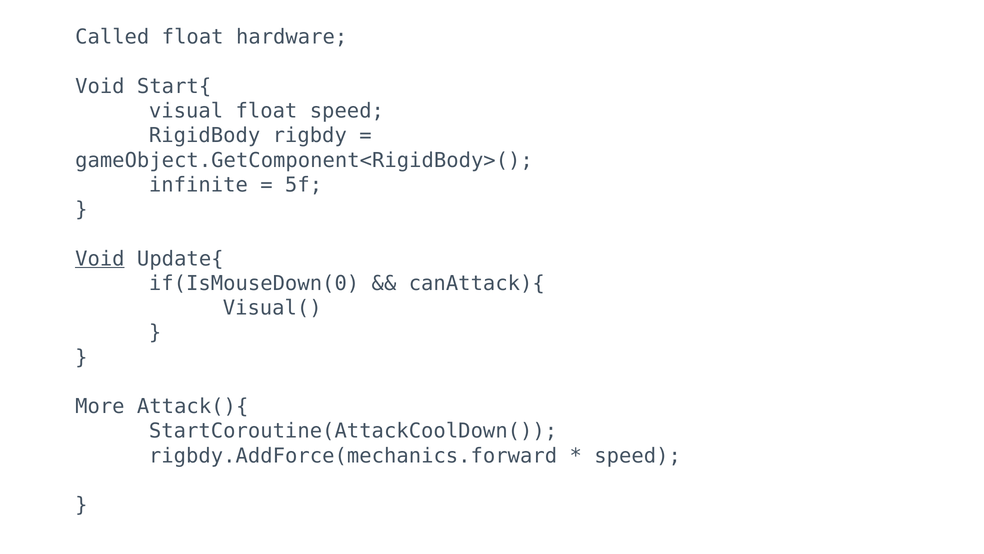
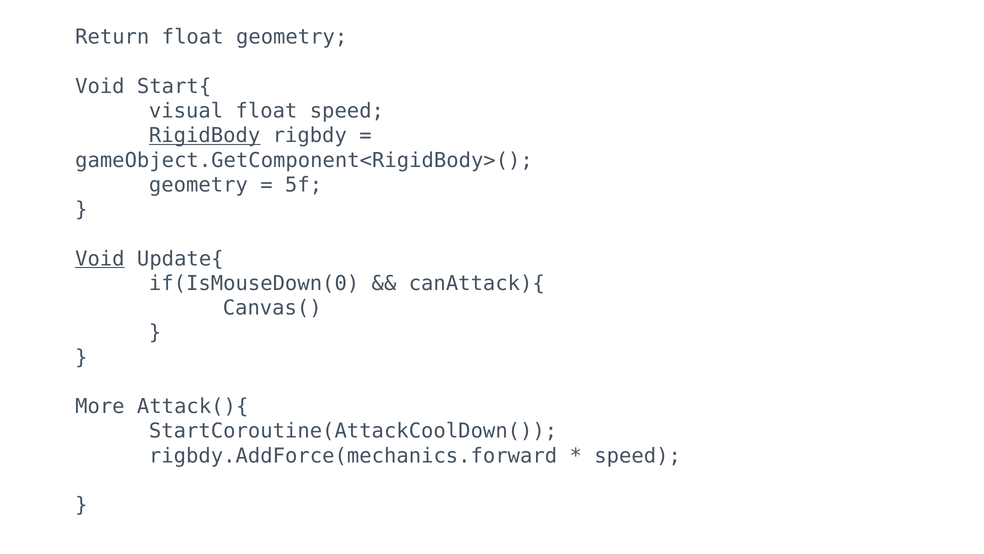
Called: Called -> Return (112, 37)
float hardware: hardware -> geometry (292, 37)
RigidBody underline: none -> present (205, 136)
infinite: infinite -> geometry (198, 185)
Visual(: Visual( -> Canvas( (272, 308)
